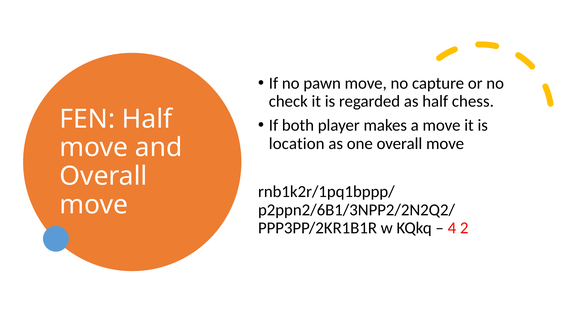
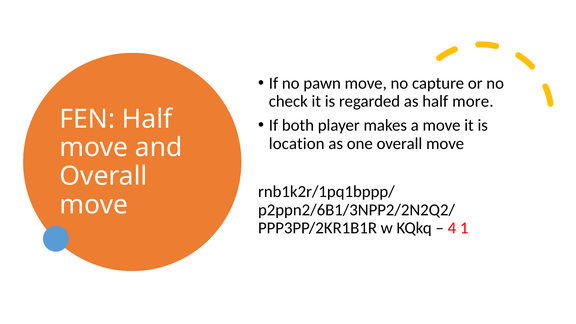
chess: chess -> more (473, 101)
2: 2 -> 1 (464, 228)
